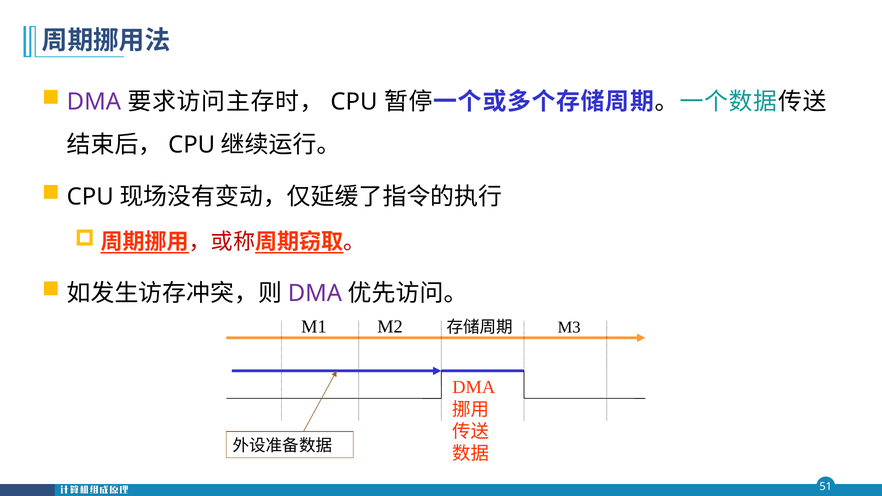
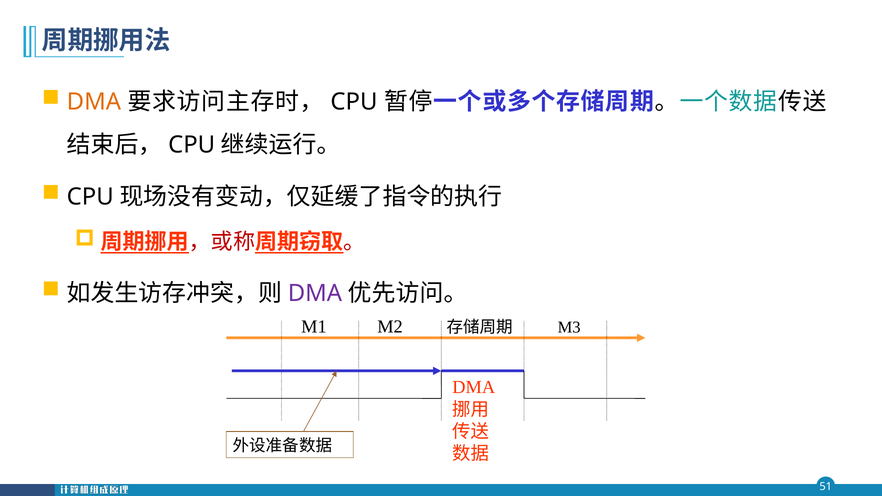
DMA colour: purple -> orange (94, 102)
